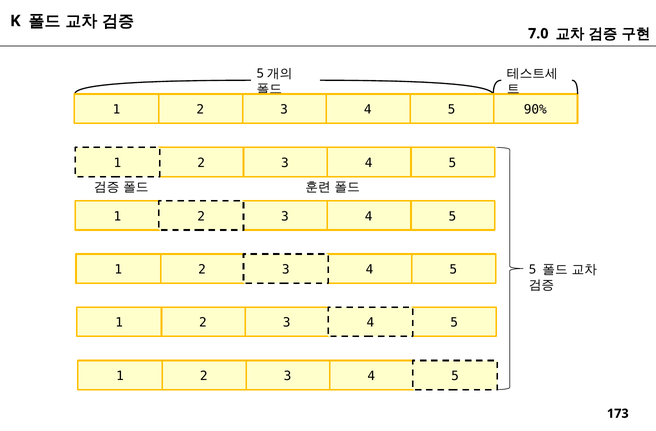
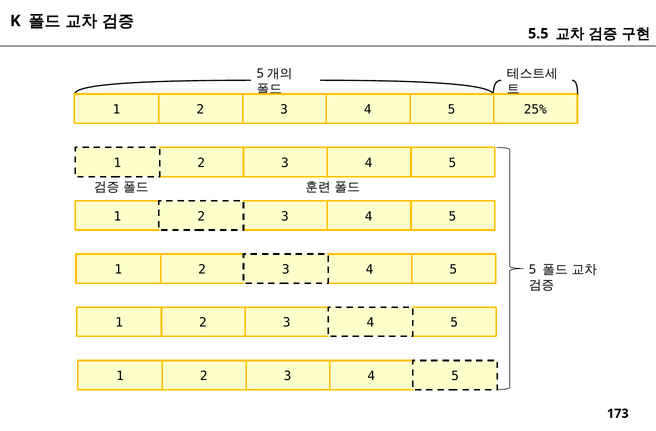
7.0: 7.0 -> 5.5 (538, 34)
90%: 90% -> 25% (535, 109)
